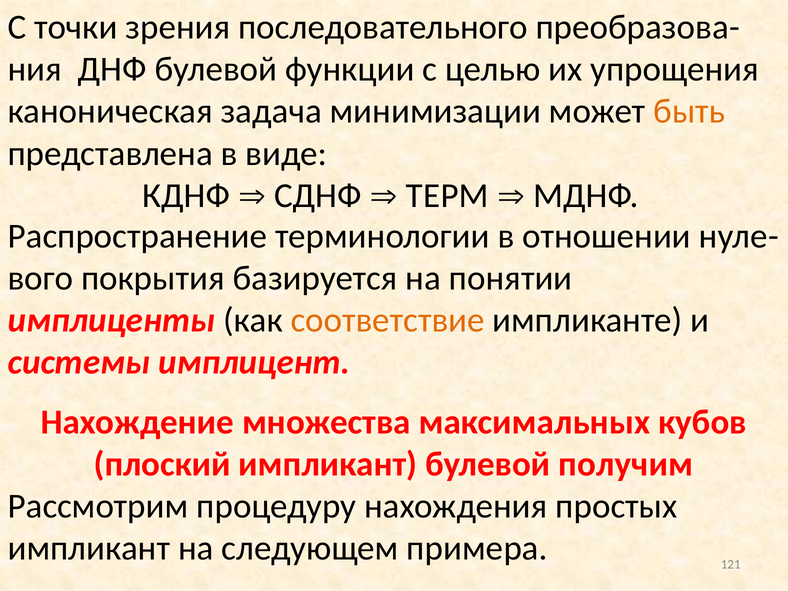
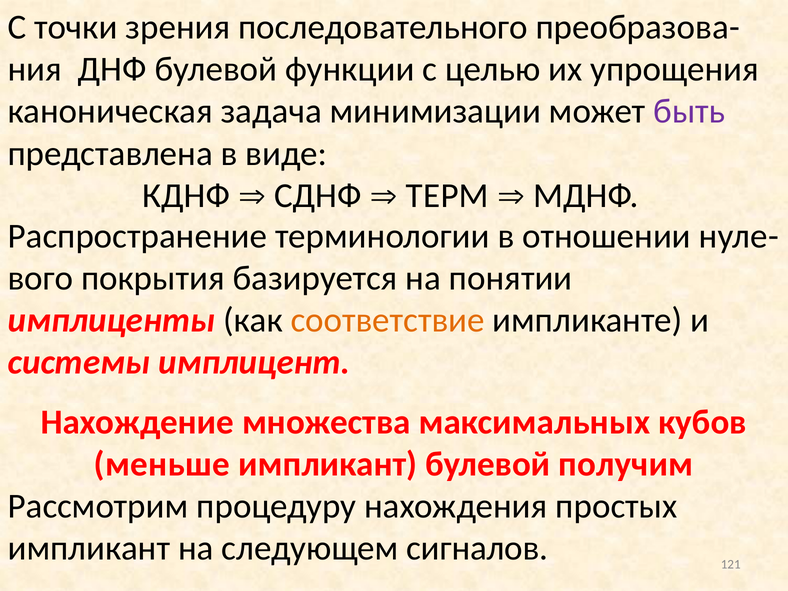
быть colour: orange -> purple (689, 111)
плоский: плоский -> меньше (162, 464)
примера: примера -> сигналов (477, 548)
